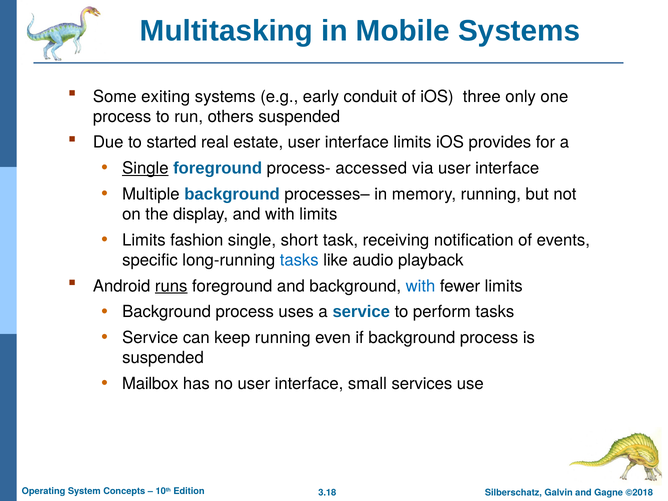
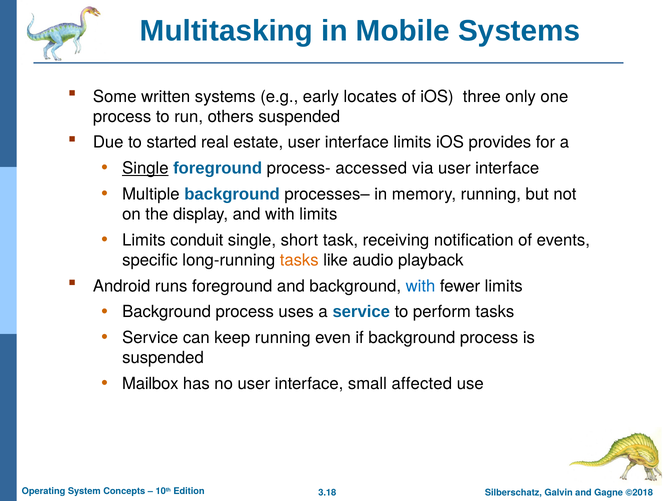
exiting: exiting -> written (166, 97)
conduit: conduit -> locates (370, 97)
fashion: fashion -> conduit (197, 240)
tasks colour: blue -> orange (299, 260)
runs underline: present -> none (171, 286)
services: services -> affected (422, 384)
